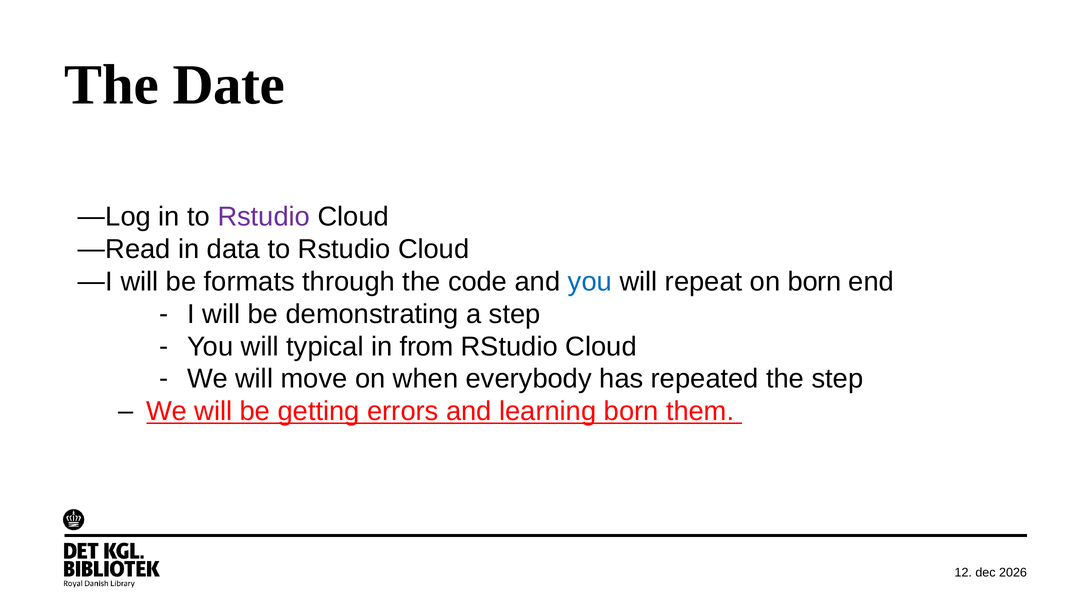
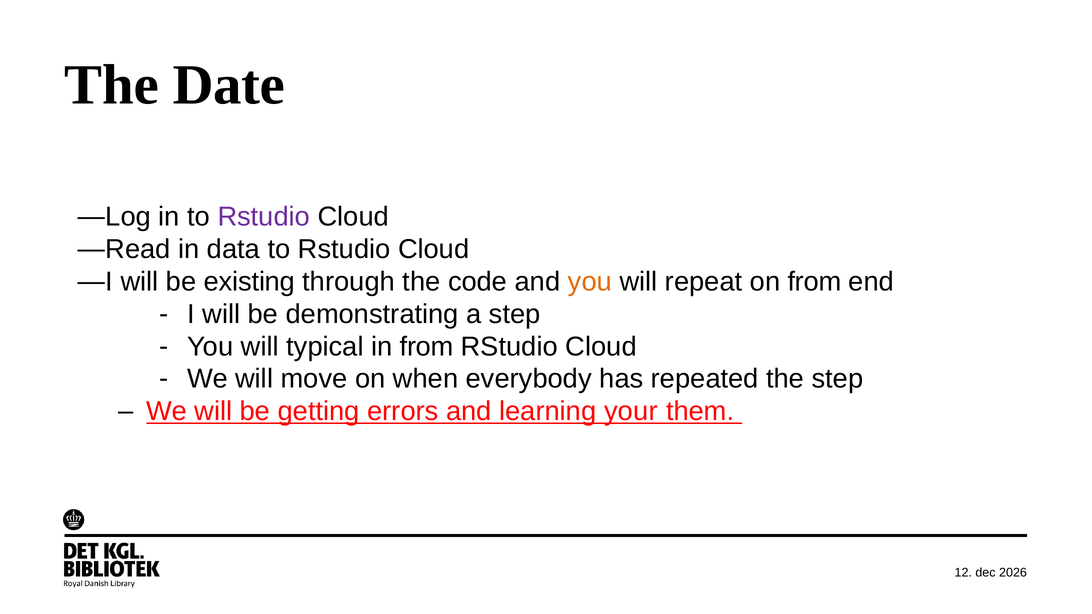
formats: formats -> existing (249, 282)
you colour: blue -> orange (590, 282)
on born: born -> from (815, 282)
learning born: born -> your (631, 412)
